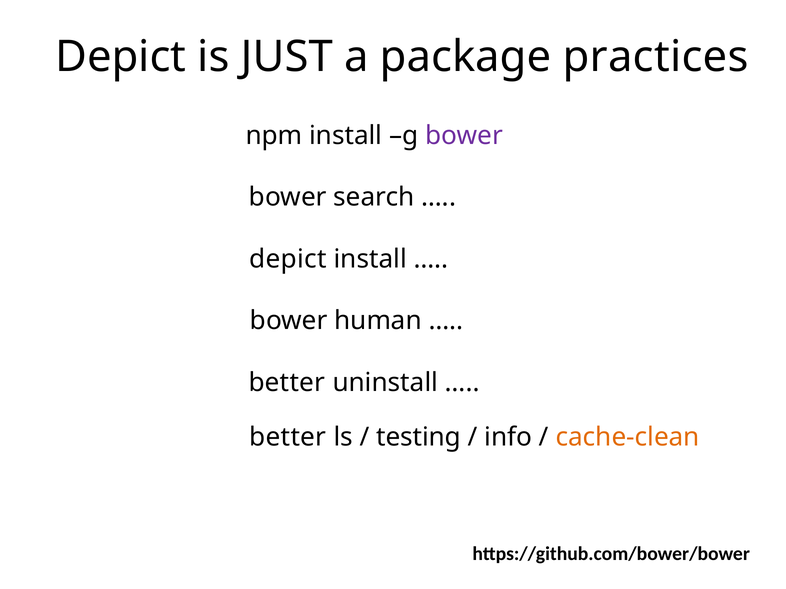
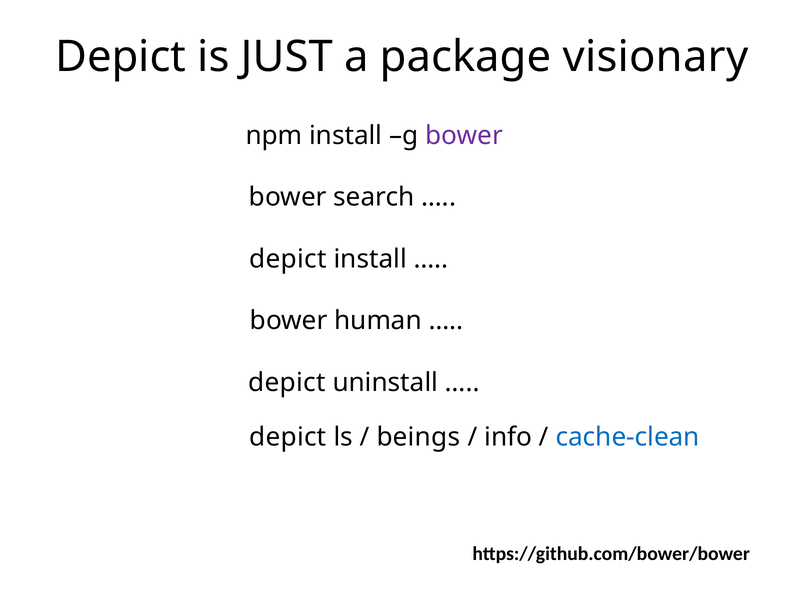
practices: practices -> visionary (656, 57)
better: better -> depict (287, 383)
better: better -> depict (288, 437)
testing: testing -> beings (418, 437)
cache-clean colour: orange -> blue (628, 437)
